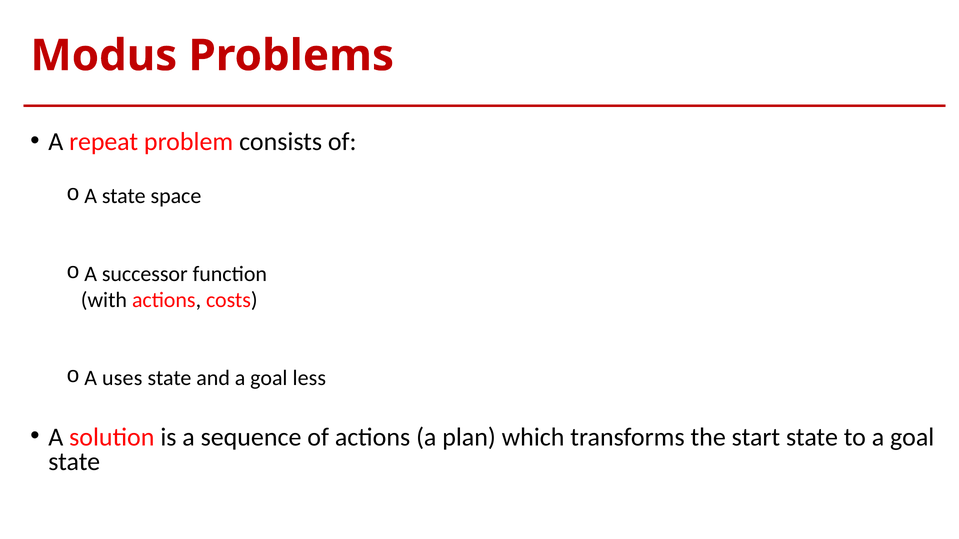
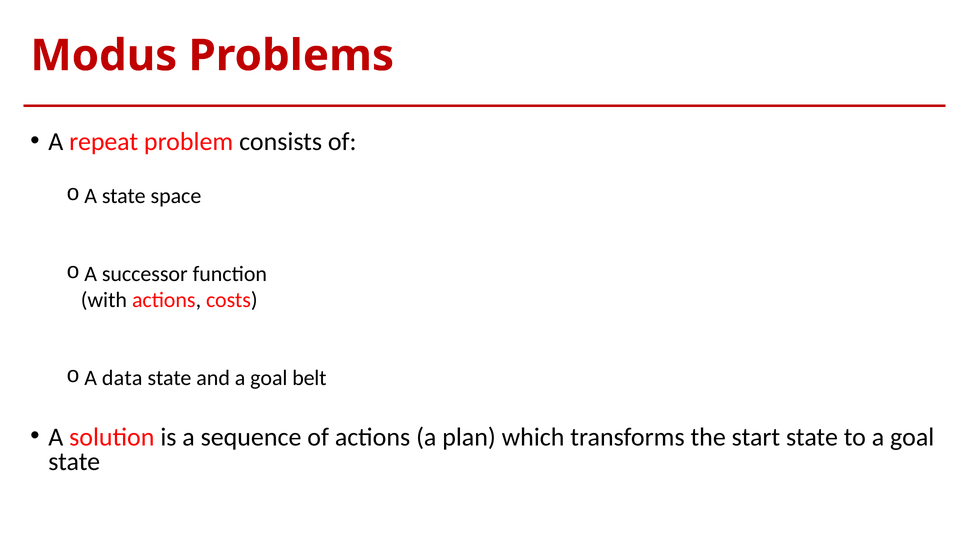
uses: uses -> data (122, 378)
less: less -> belt (309, 378)
